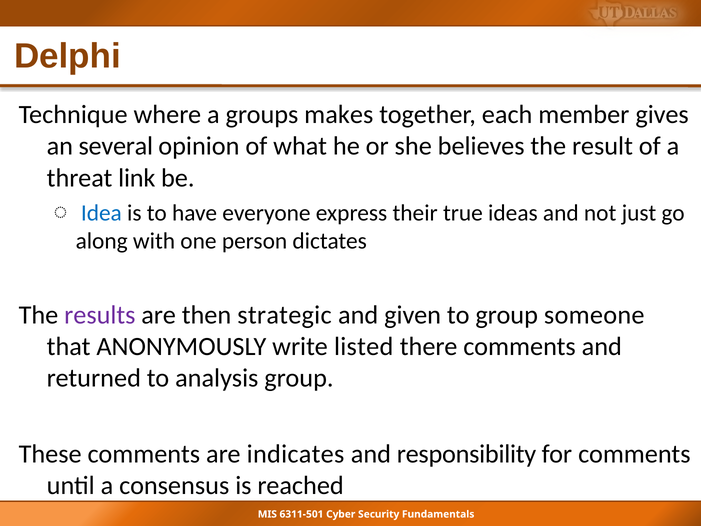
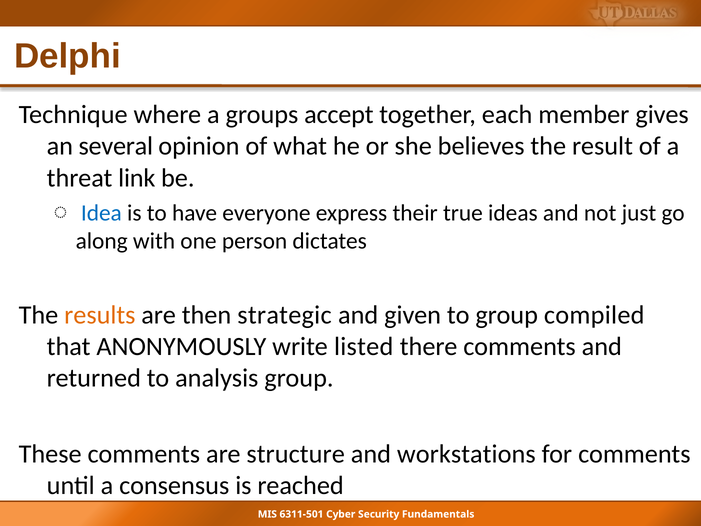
makes: makes -> accept (339, 115)
results colour: purple -> orange (100, 315)
someone: someone -> compiled (594, 315)
indicates: indicates -> structure (296, 454)
responsibility: responsibility -> workstations (466, 454)
